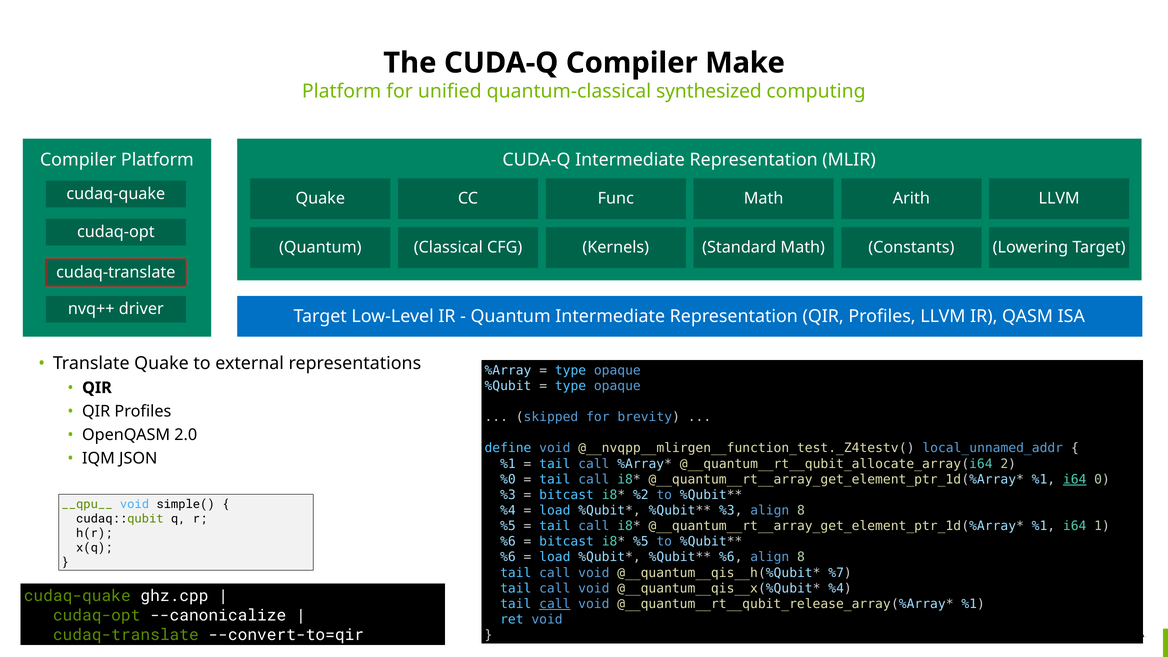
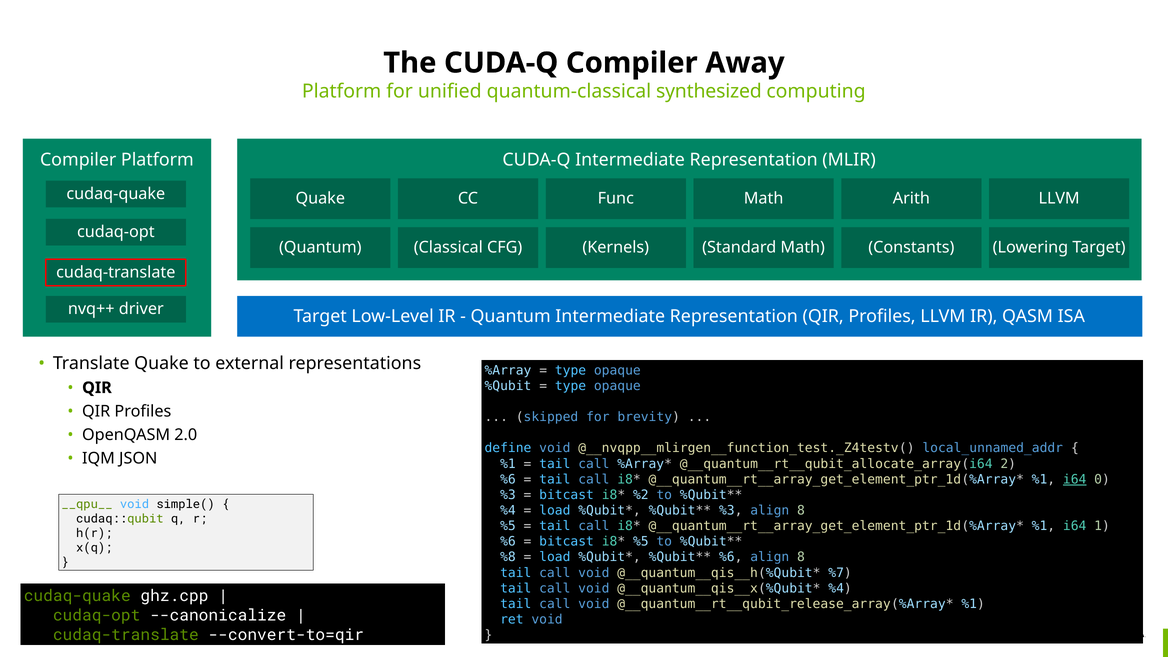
Make: Make -> Away (745, 63)
%0: %0 -> %6 (508, 479)
%6: %6 -> %8 (508, 557)
call underline: present -> none (555, 604)
